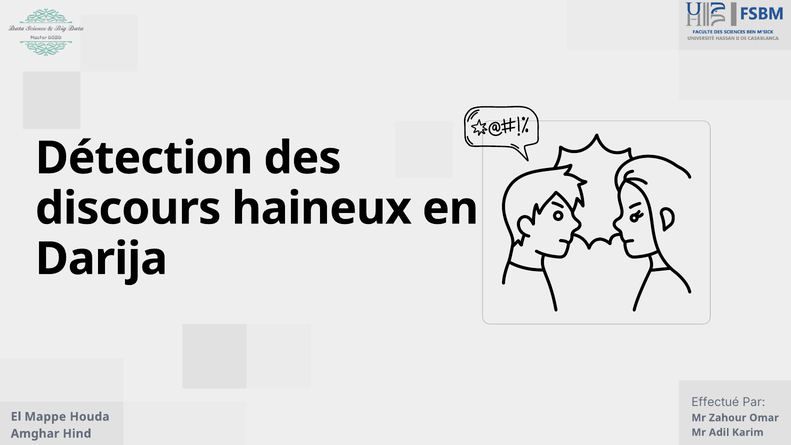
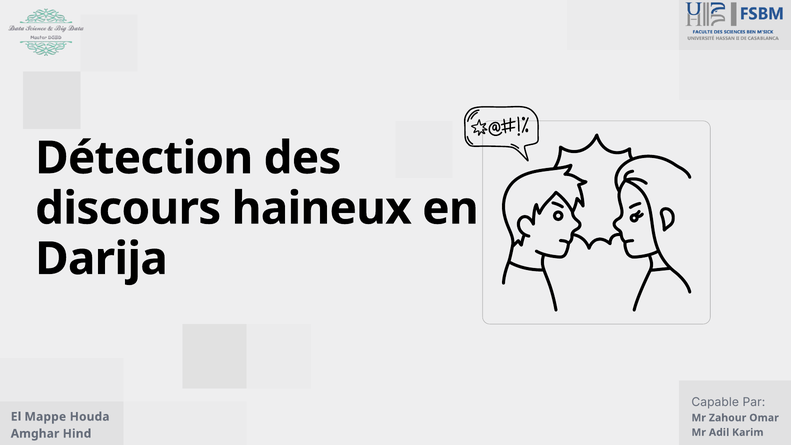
Effectué: Effectué -> Capable (715, 402)
